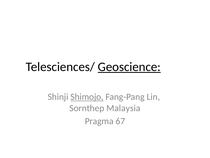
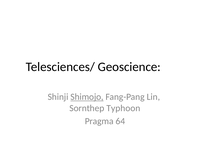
Geoscience underline: present -> none (129, 67)
Malaysia: Malaysia -> Typhoon (123, 108)
67: 67 -> 64 (120, 121)
